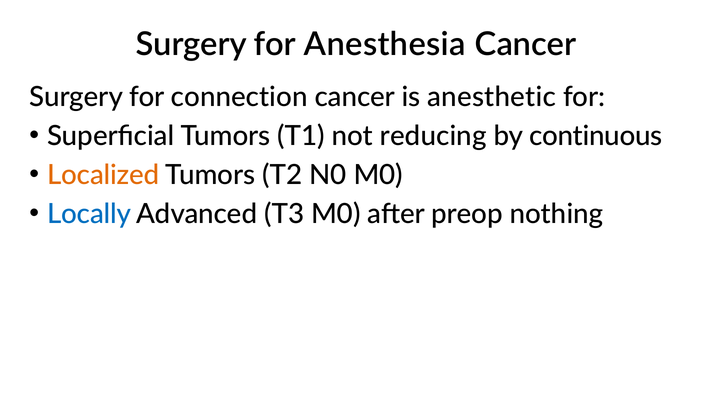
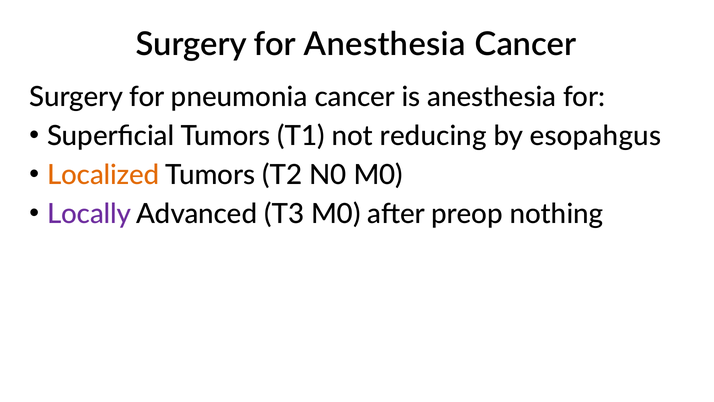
connection: connection -> pneumonia (239, 97)
is anesthetic: anesthetic -> anesthesia (492, 97)
continuous: continuous -> esopahgus (595, 136)
Locally colour: blue -> purple (89, 214)
